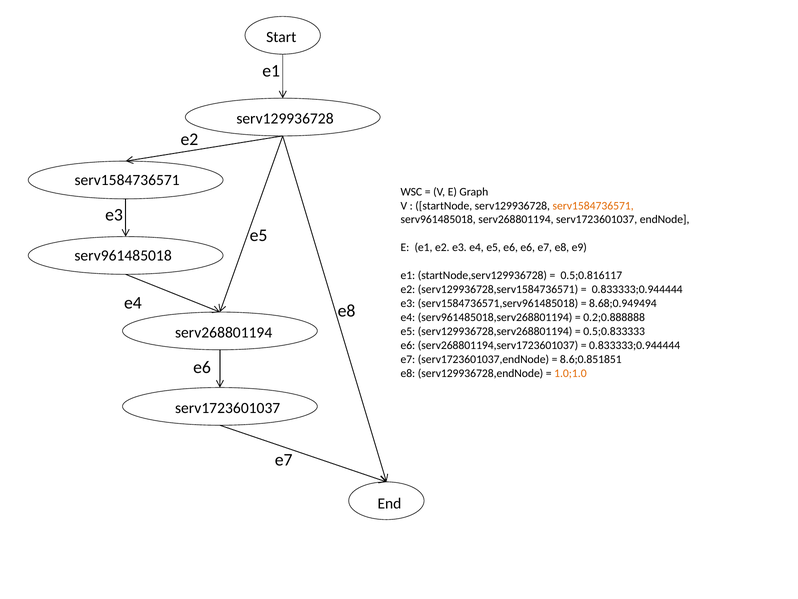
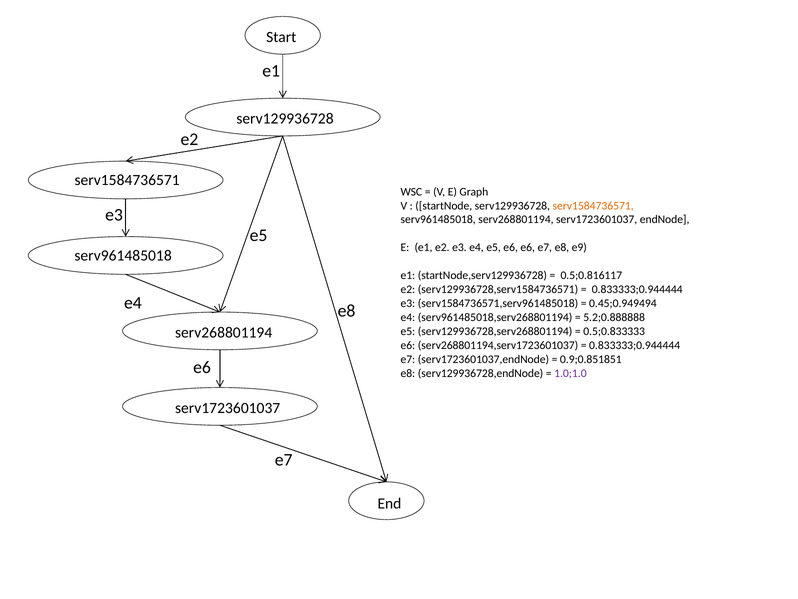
8.68;0.949494: 8.68;0.949494 -> 0.45;0.949494 (623, 303)
0.2;0.888888: 0.2;0.888888 -> 5.2;0.888888 (614, 317)
8.6;0.851851: 8.6;0.851851 -> 0.9;0.851851 (591, 359)
1.0;1.0 colour: orange -> purple (570, 373)
